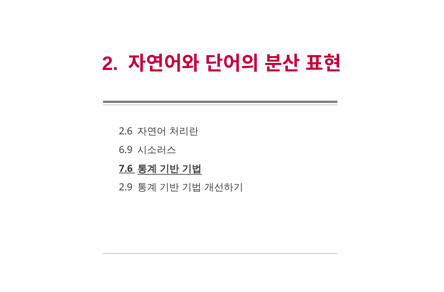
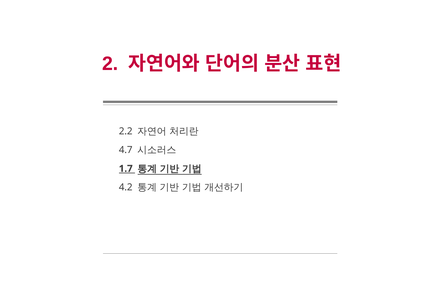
2.6: 2.6 -> 2.2 (126, 131)
6.9: 6.9 -> 4.7 (126, 150)
7.6: 7.6 -> 1.7 (126, 168)
2.9: 2.9 -> 4.2 (126, 187)
